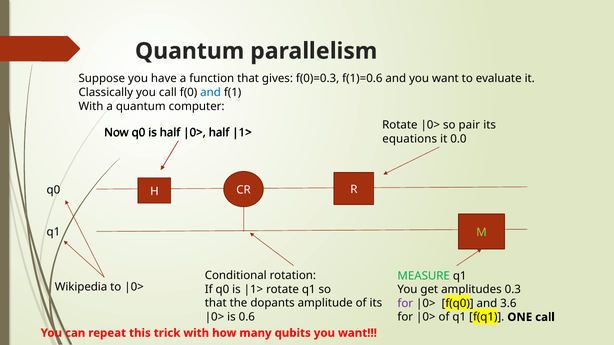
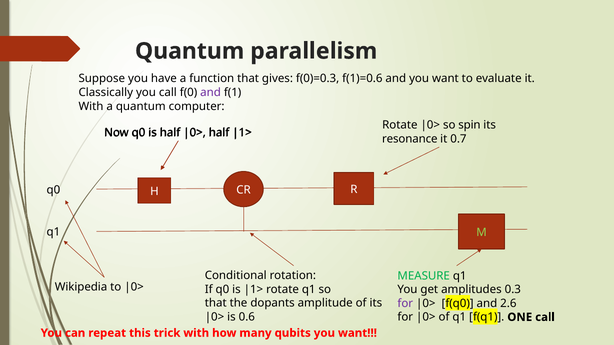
and colour: blue -> purple (211, 93)
pair: pair -> spin (469, 125)
equations: equations -> resonance (410, 139)
0.0: 0.0 -> 0.7 (458, 139)
3.6: 3.6 -> 2.6 (508, 304)
